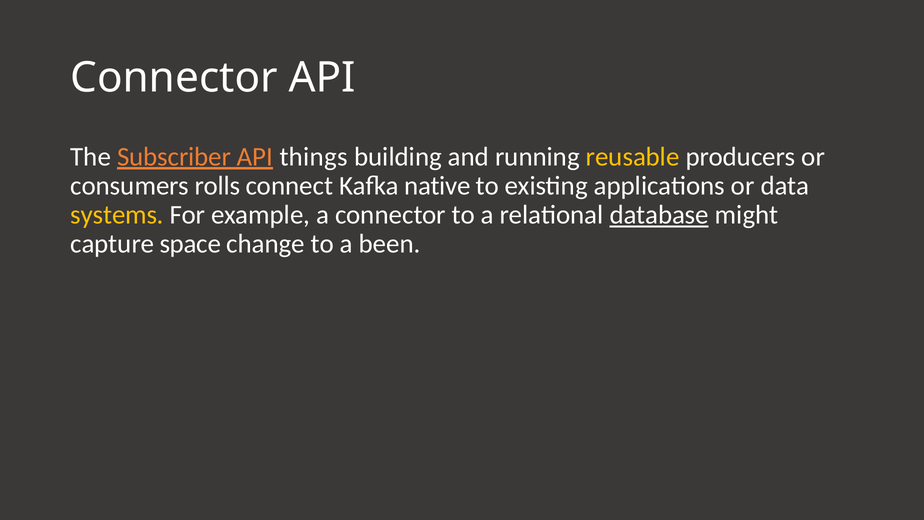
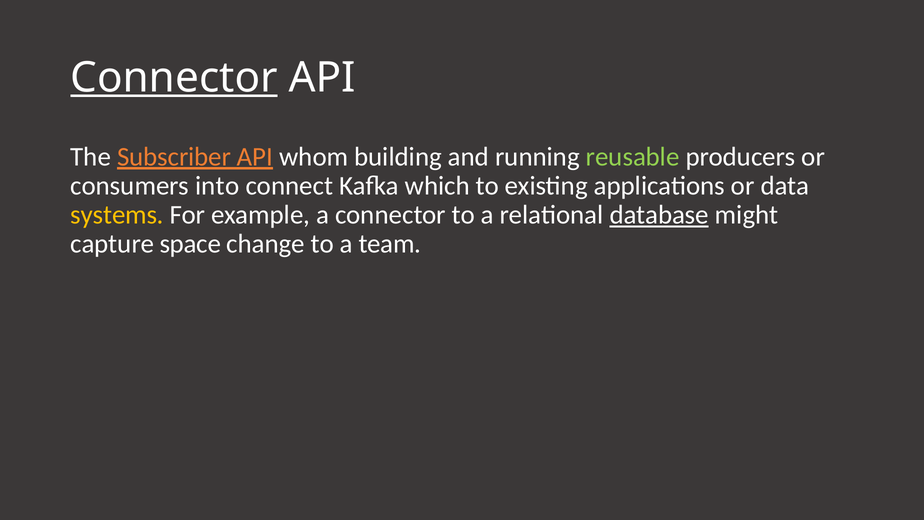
Connector underline: none -> present (174, 78)
things: things -> whom (314, 157)
reusable colour: yellow -> light green (633, 157)
rolls: rolls -> into (217, 186)
native: native -> which (437, 186)
been: been -> team (390, 244)
